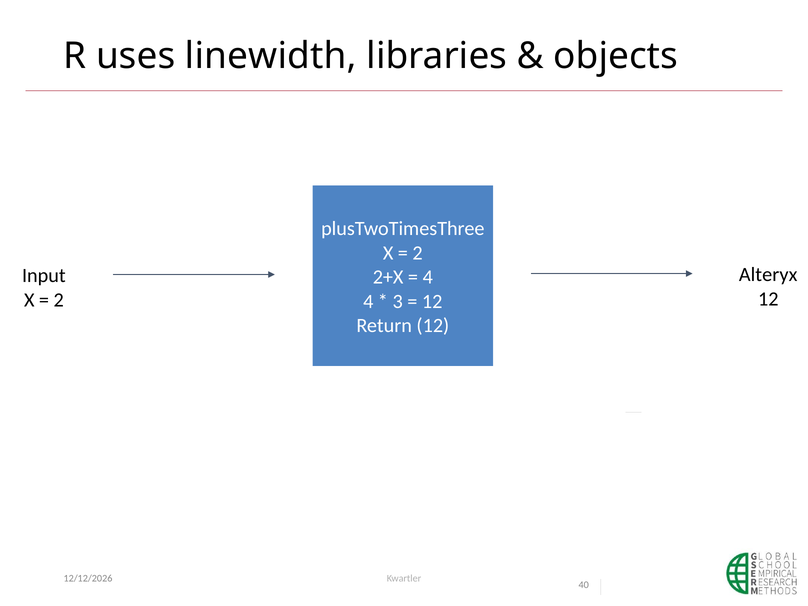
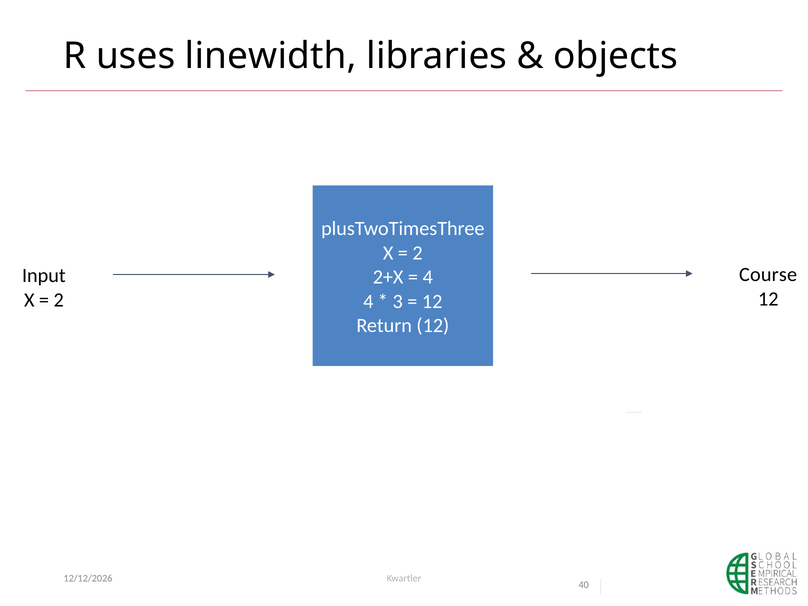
Alteryx: Alteryx -> Course (768, 275)
